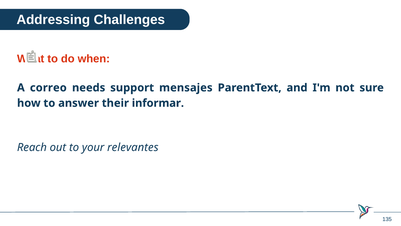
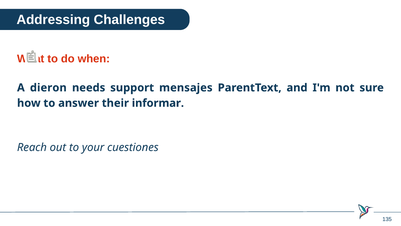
correo: correo -> dieron (48, 88)
relevantes: relevantes -> cuestiones (133, 147)
